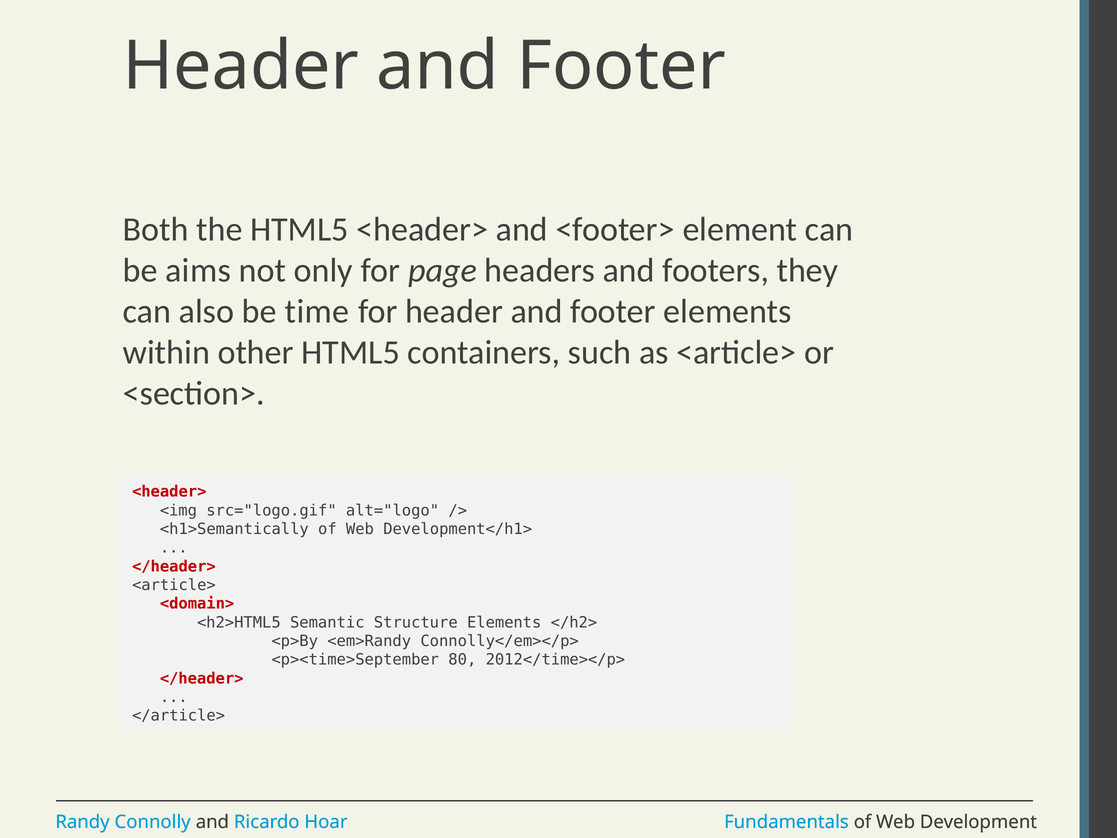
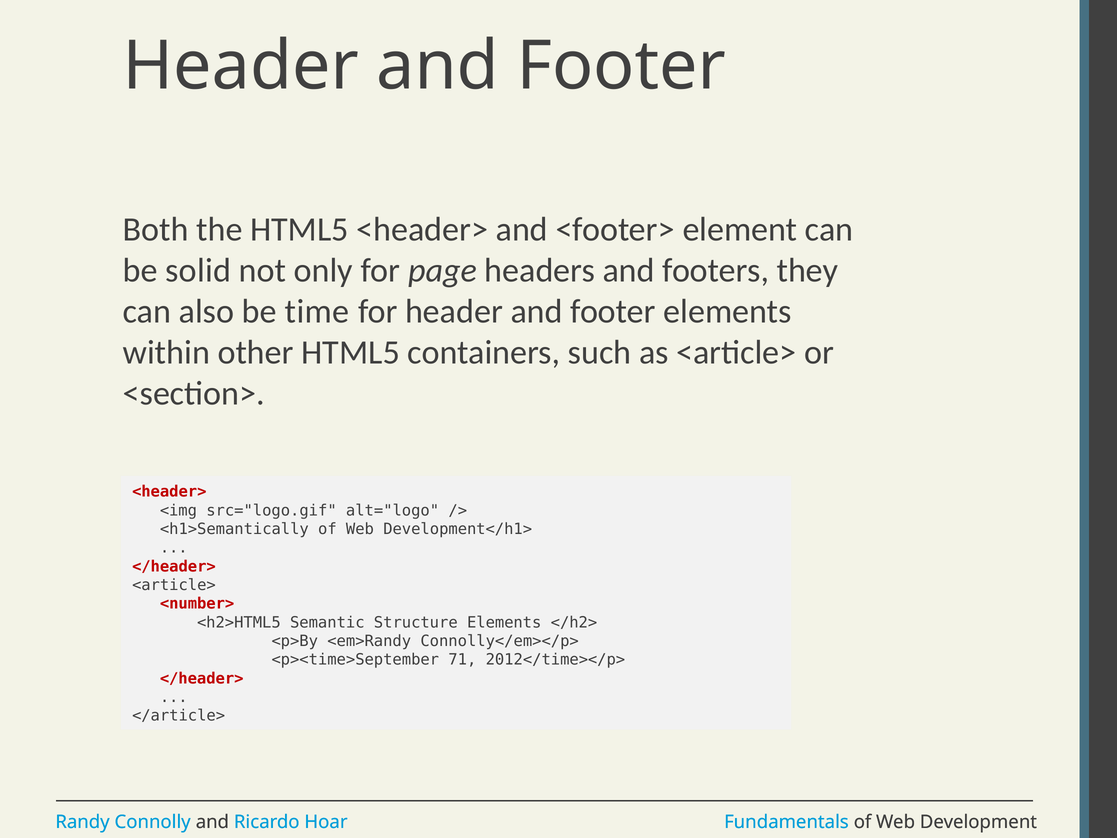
aims: aims -> solid (198, 270)
<domain>: <domain> -> <number> (197, 604)
80: 80 -> 71 (462, 660)
